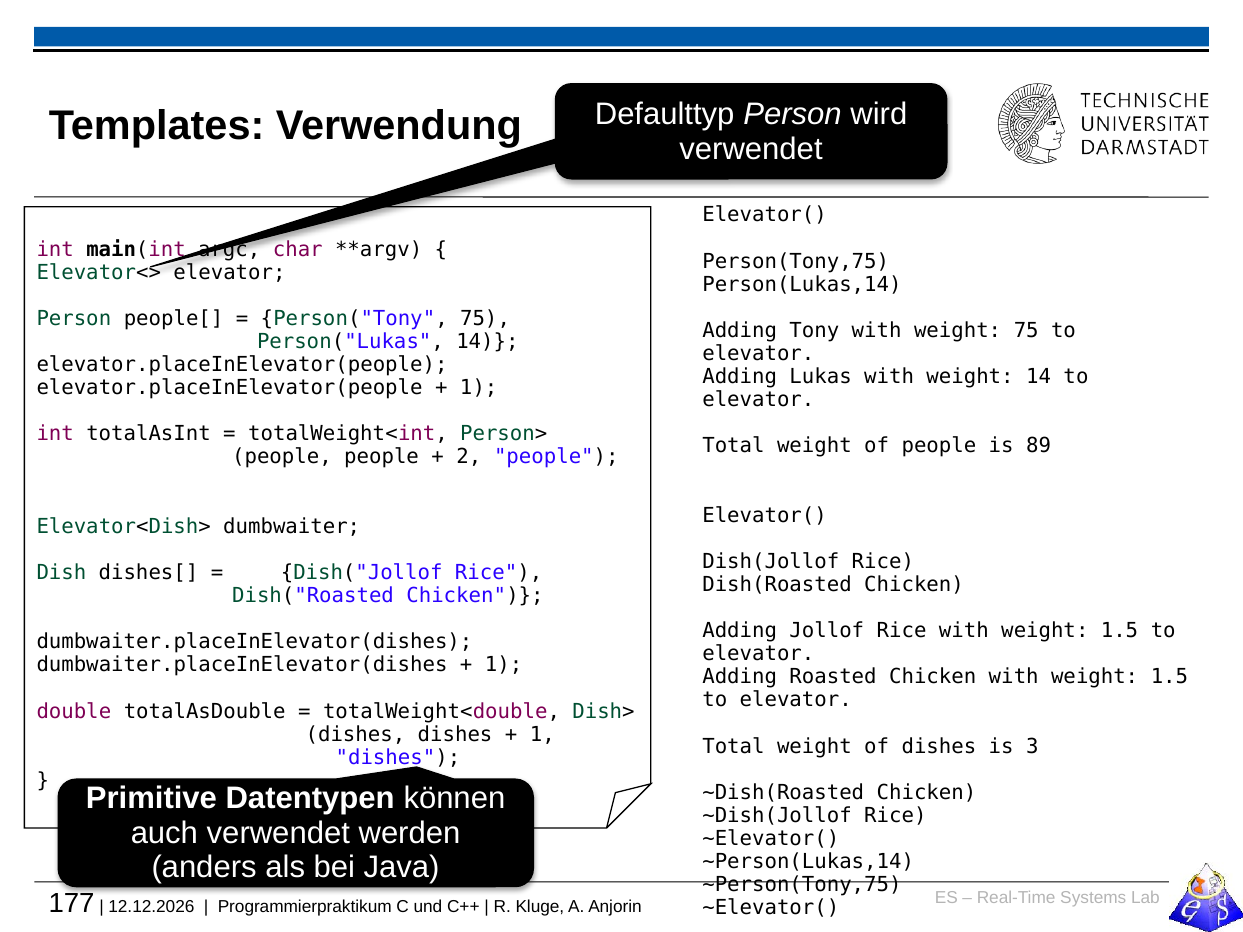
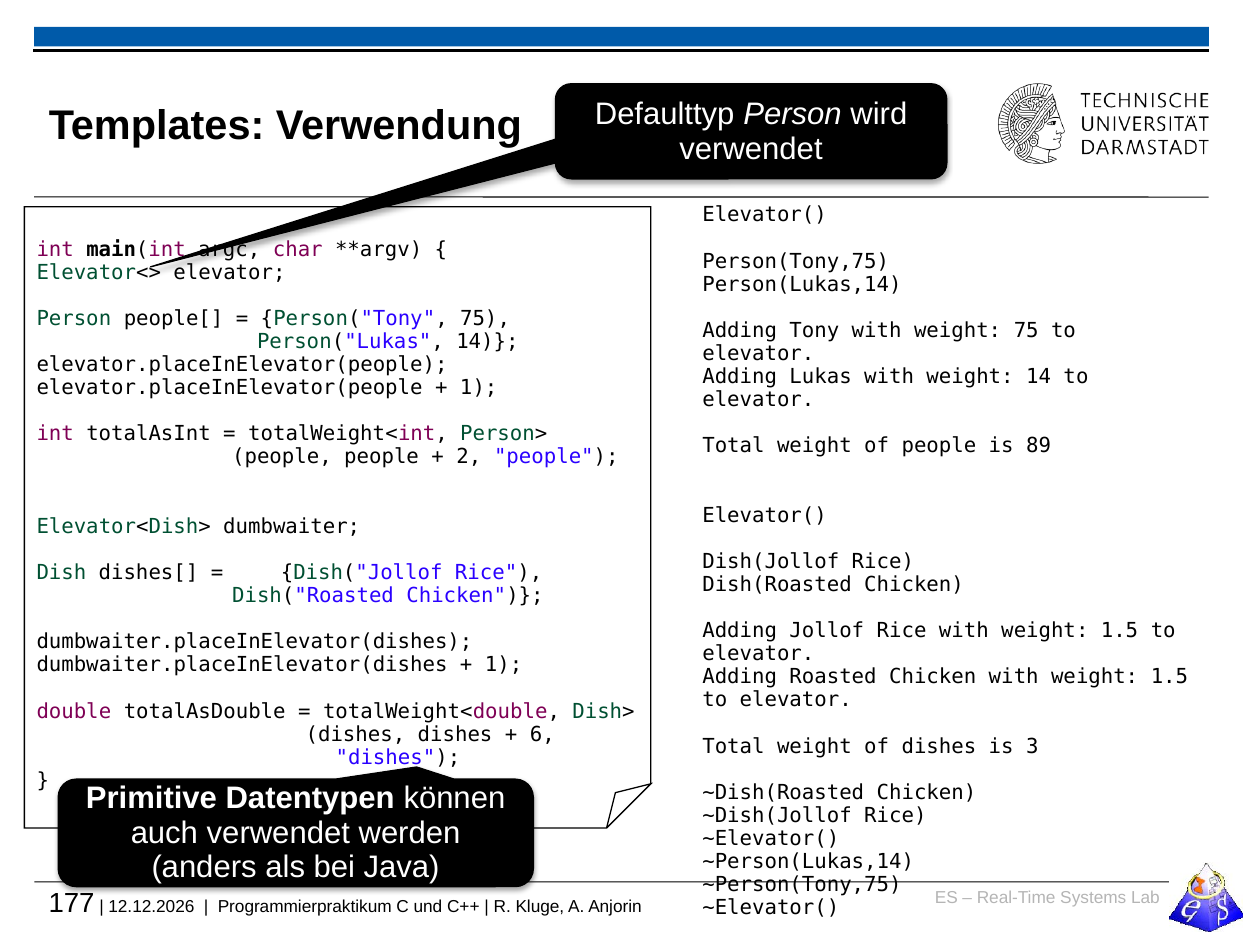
1: 1 -> 6 (542, 734)
